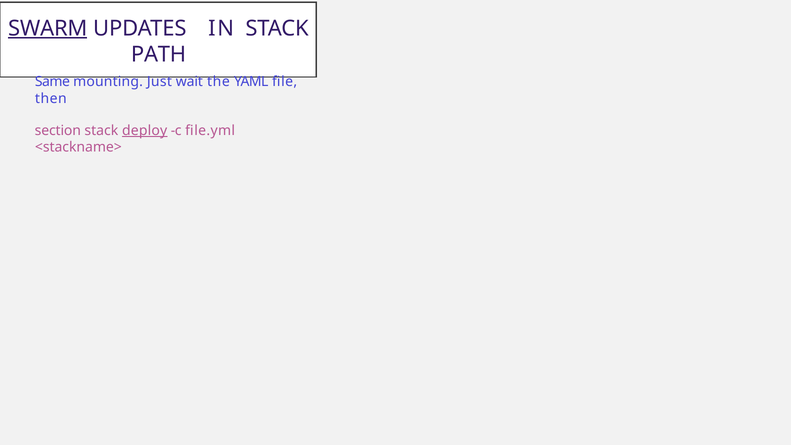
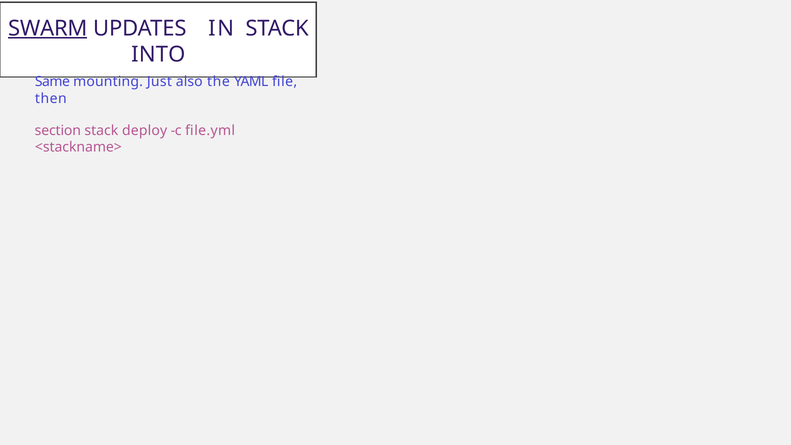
PATH: PATH -> INTO (158, 55)
wait: wait -> also (189, 82)
deploy underline: present -> none (145, 130)
